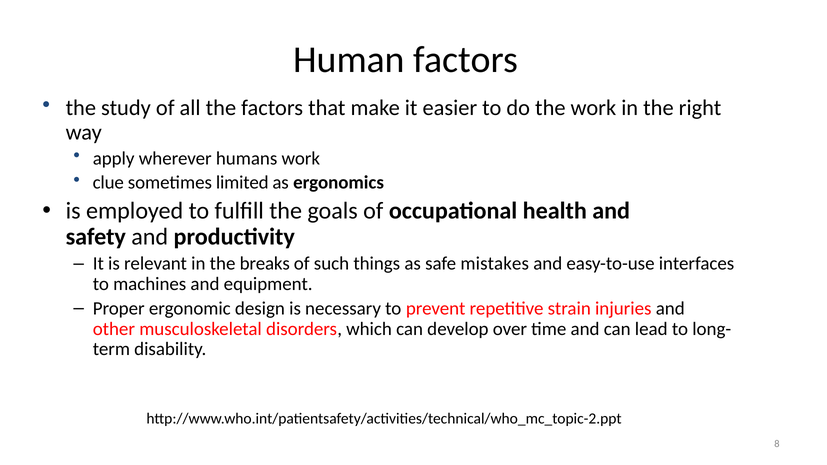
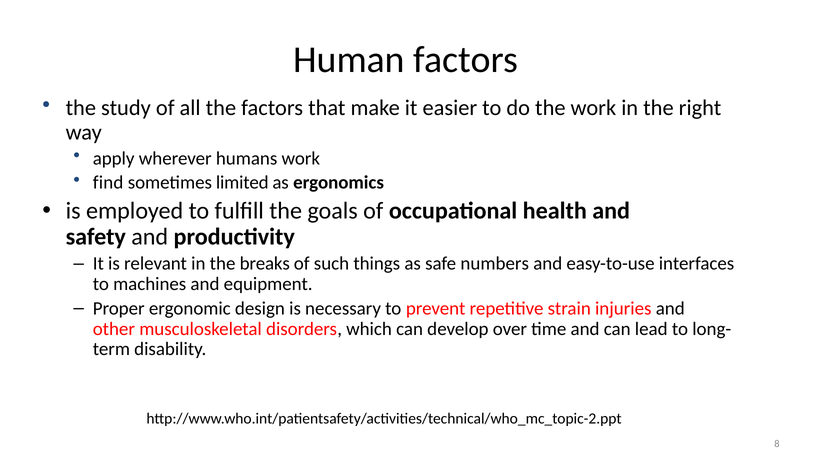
clue: clue -> find (108, 183)
mistakes: mistakes -> numbers (495, 264)
